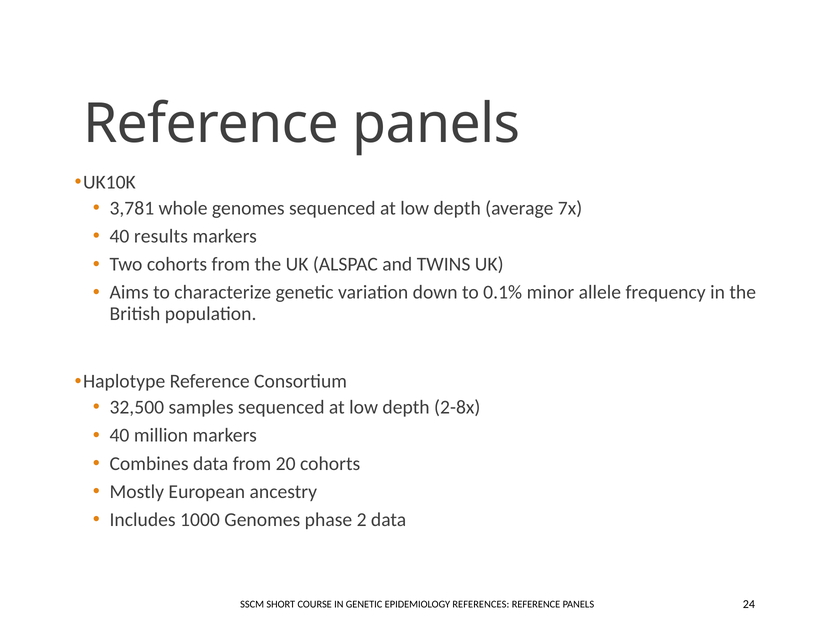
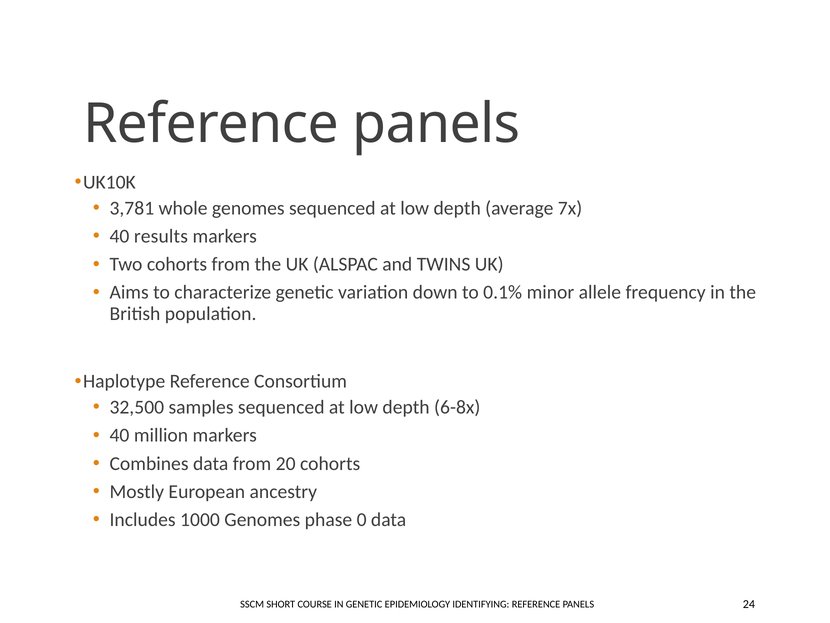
2-8x: 2-8x -> 6-8x (457, 407)
2: 2 -> 0 (362, 519)
REFERENCES: REFERENCES -> IDENTIFYING (481, 604)
